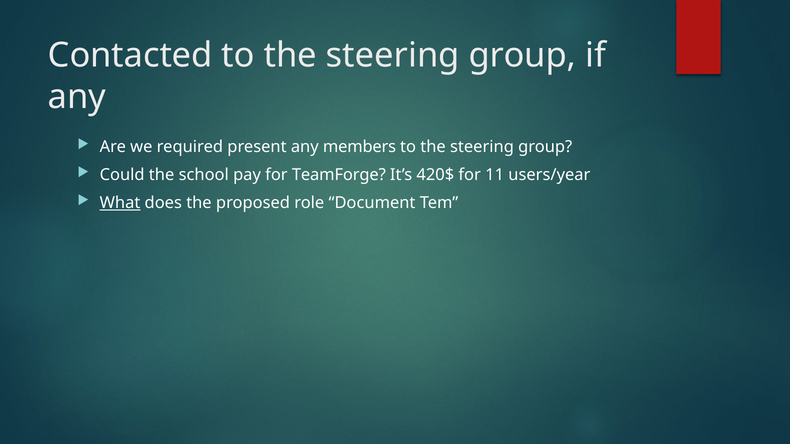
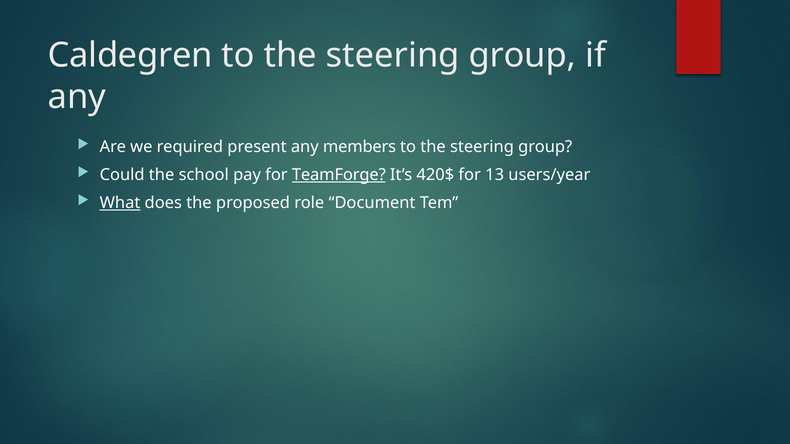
Contacted: Contacted -> Caldegren (130, 55)
TeamForge underline: none -> present (339, 175)
11: 11 -> 13 (495, 175)
